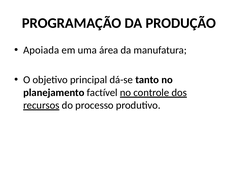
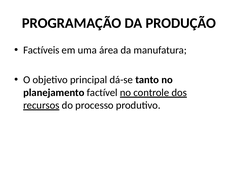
Apoiada: Apoiada -> Factíveis (41, 50)
